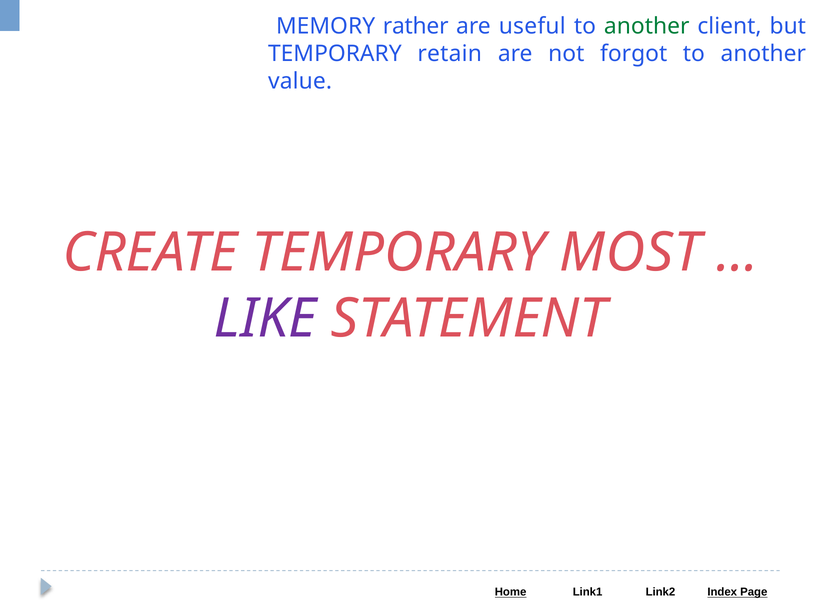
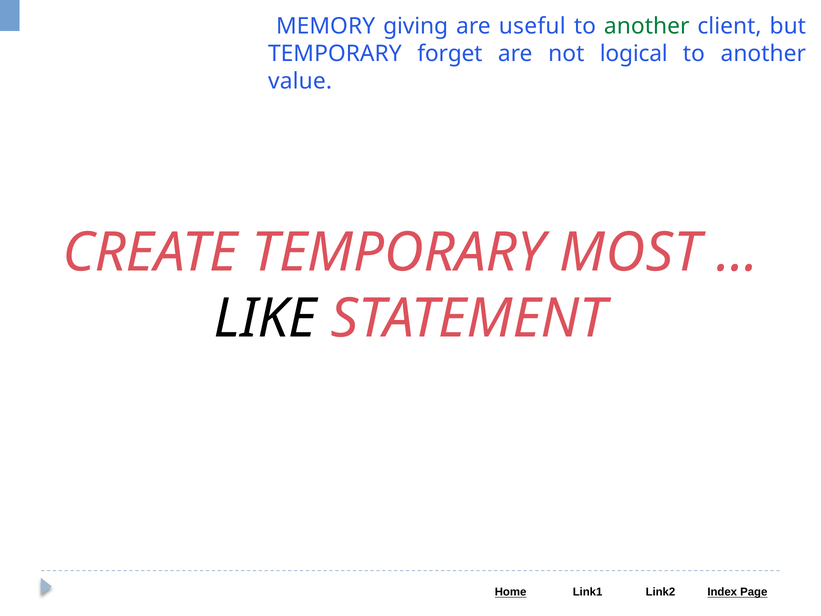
rather: rather -> giving (416, 26)
retain: retain -> forget (450, 54)
forgot: forgot -> logical (634, 54)
LIKE colour: purple -> black (265, 318)
